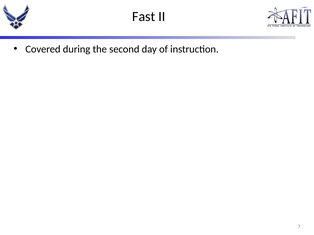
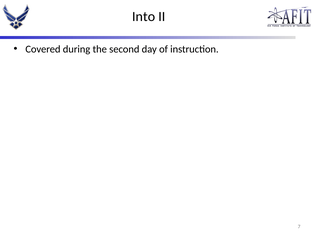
Fast: Fast -> Into (144, 17)
